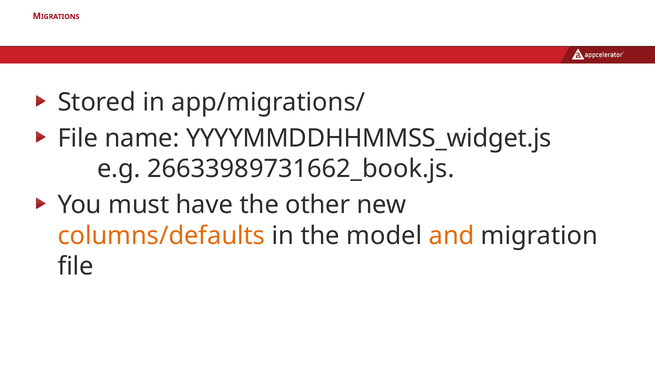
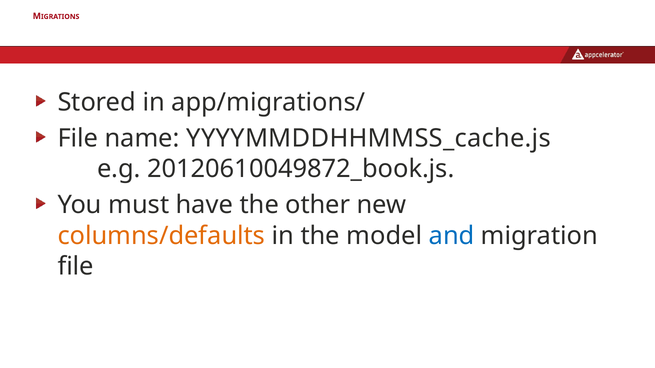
YYYYMMDDHHMMSS_widget.js: YYYYMMDDHHMMSS_widget.js -> YYYYMMDDHHMMSS_cache.js (369, 139)
26633989731662_book.js: 26633989731662_book.js -> 20120610049872_book.js (301, 169)
and colour: orange -> blue (452, 236)
